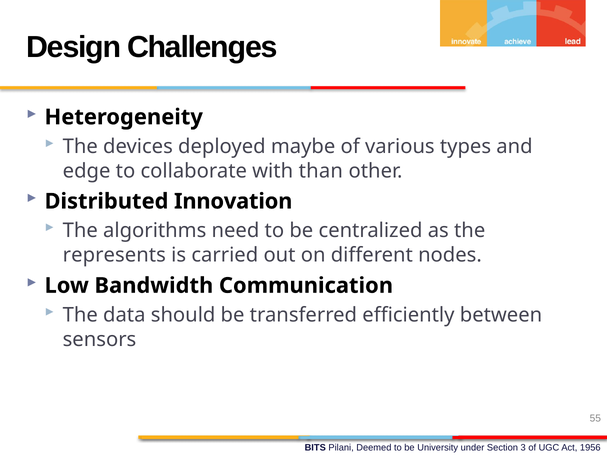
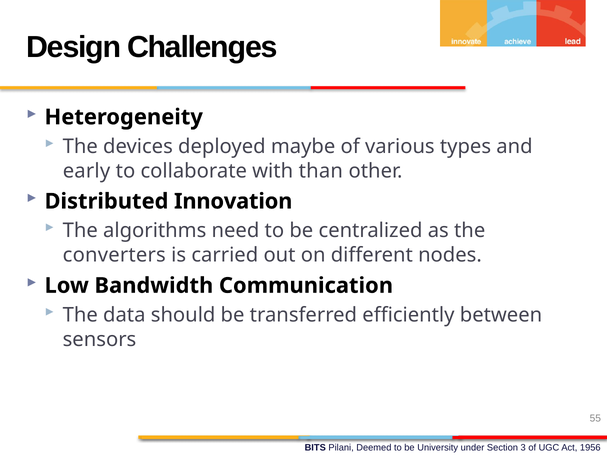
edge: edge -> early (86, 171)
represents: represents -> converters (114, 255)
